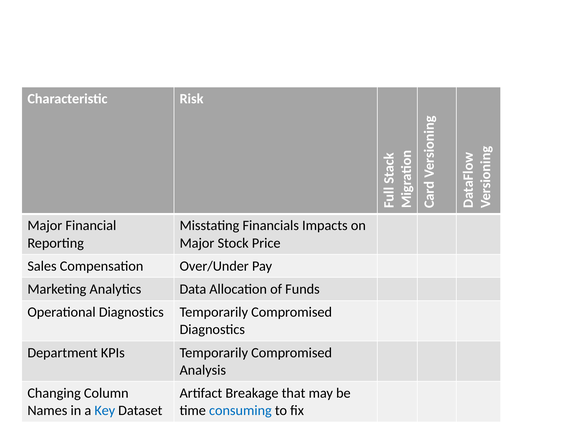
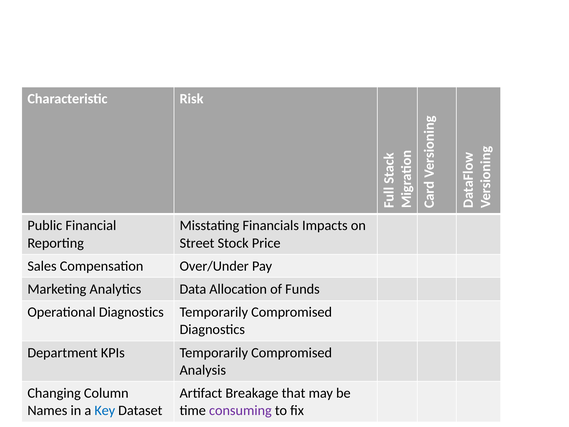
Major: Major -> Public (45, 225)
Major: Major -> Street (197, 243)
consuming colour: blue -> purple (240, 410)
